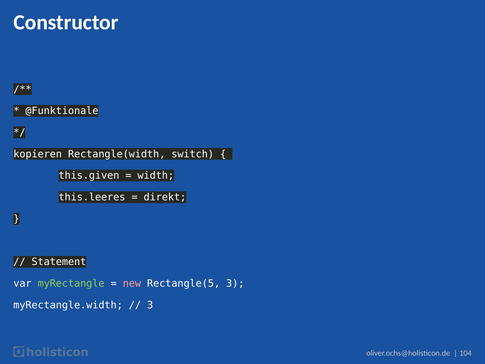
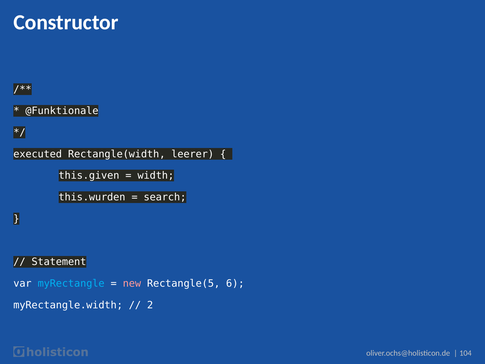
kopieren: kopieren -> executed (38, 154)
switch: switch -> leerer (193, 154)
this.leeres: this.leeres -> this.wurden (92, 197)
direkt: direkt -> search (165, 197)
myRectangle colour: light green -> light blue (71, 283)
Rectangle(5 3: 3 -> 6 (235, 283)
3: 3 -> 2 (150, 305)
